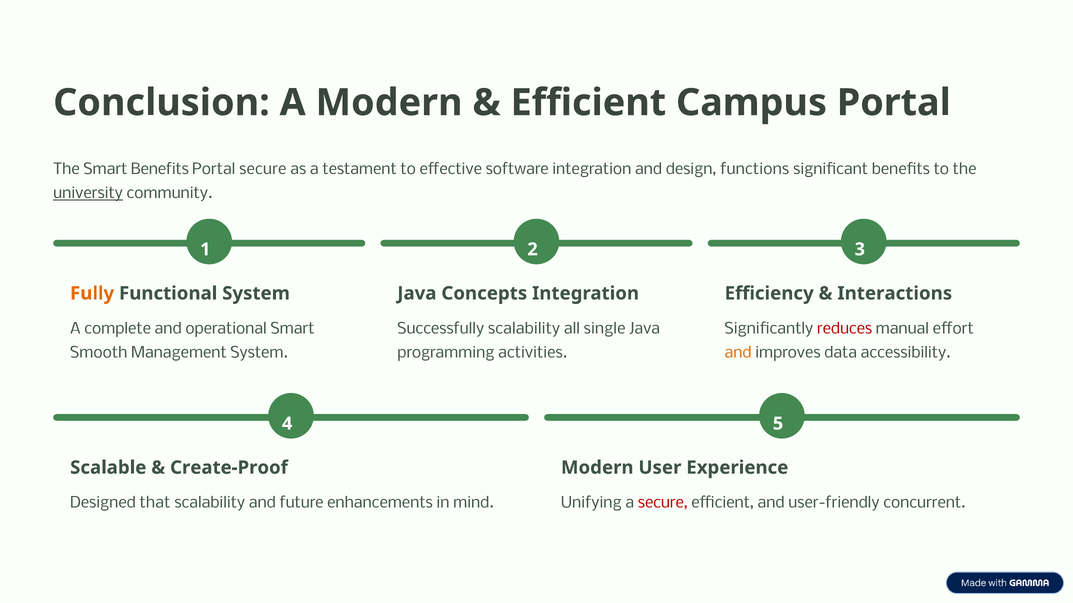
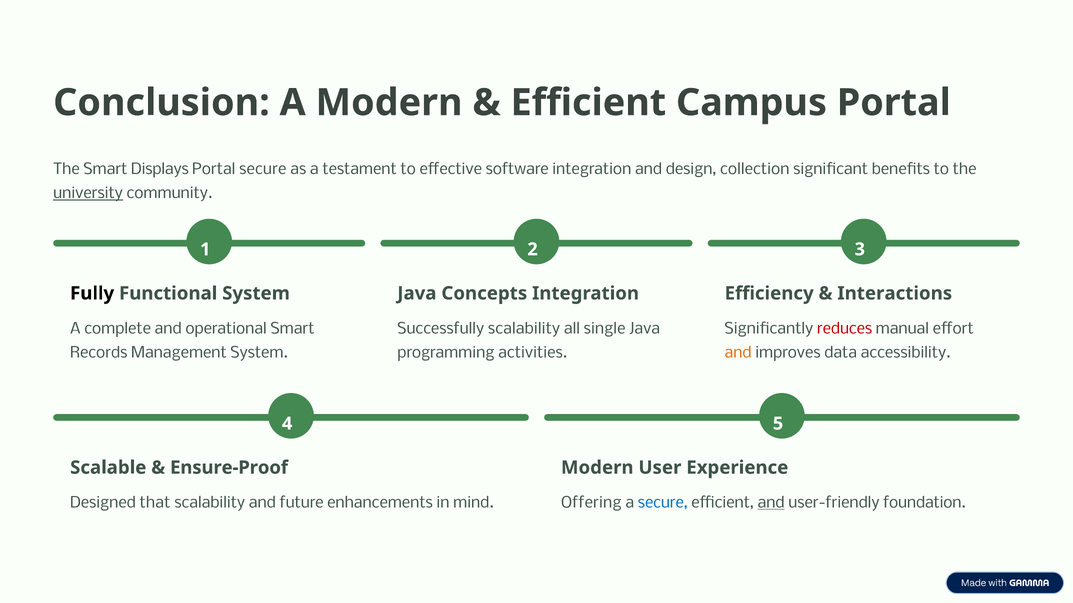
Smart Benefits: Benefits -> Displays (160, 170)
functions: functions -> collection (755, 170)
Fully colour: orange -> black (92, 294)
Smooth: Smooth -> Records (99, 353)
Create-Proof: Create-Proof -> Ensure-Proof (229, 468)
Unifying: Unifying -> Offering (591, 503)
secure colour: red -> blue (663, 503)
and underline: none -> present (771, 503)
concurrent: concurrent -> foundation (924, 503)
